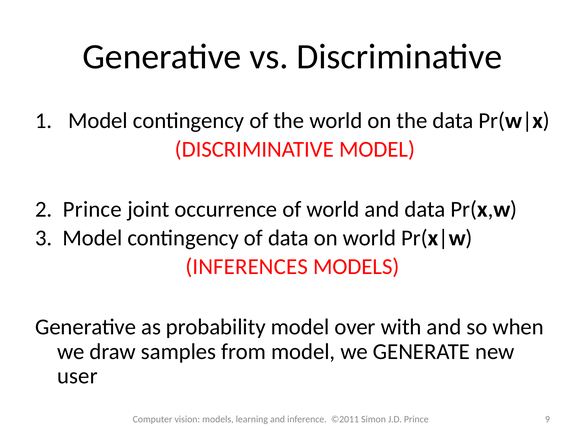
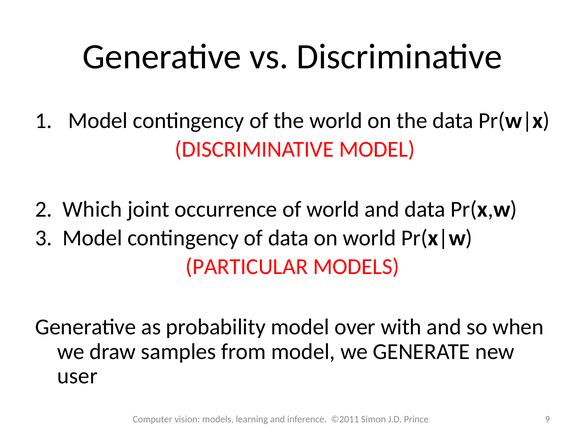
2 Prince: Prince -> Which (92, 209)
INFERENCES: INFERENCES -> PARTICULAR (247, 267)
